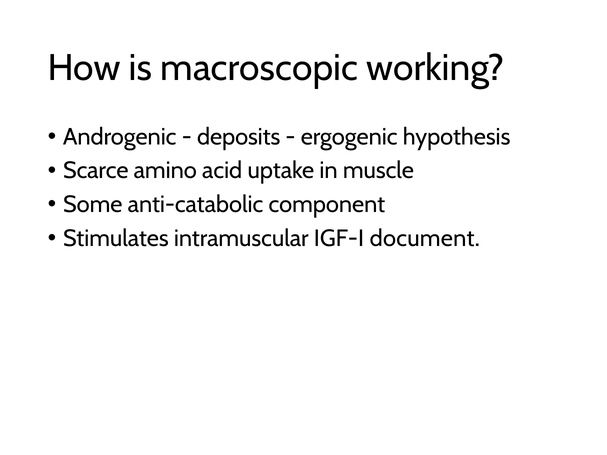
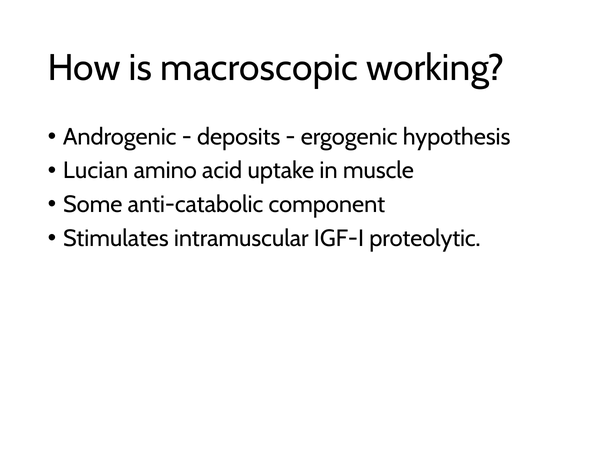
Scarce: Scarce -> Lucian (96, 171)
document: document -> proteolytic (425, 239)
